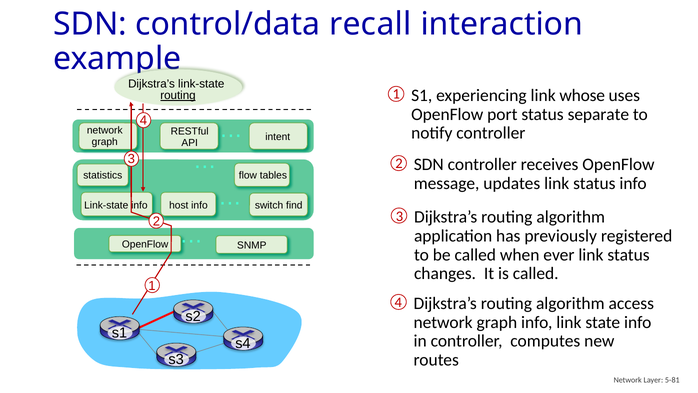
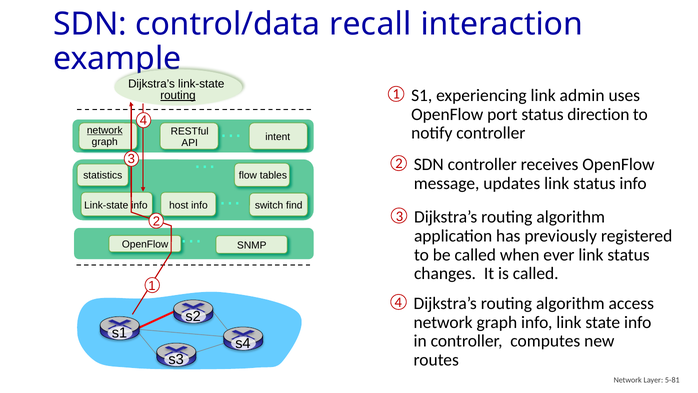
whose: whose -> admin (582, 95)
separate: separate -> direction (598, 114)
network underline: none -> present (105, 130)
